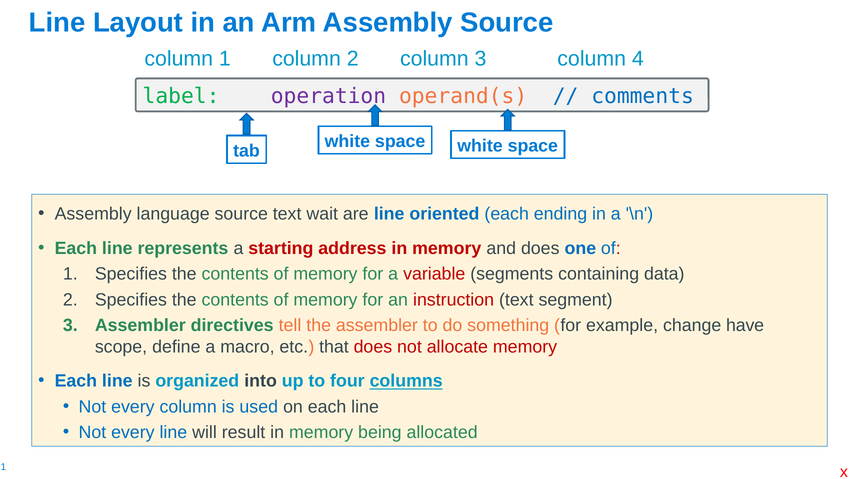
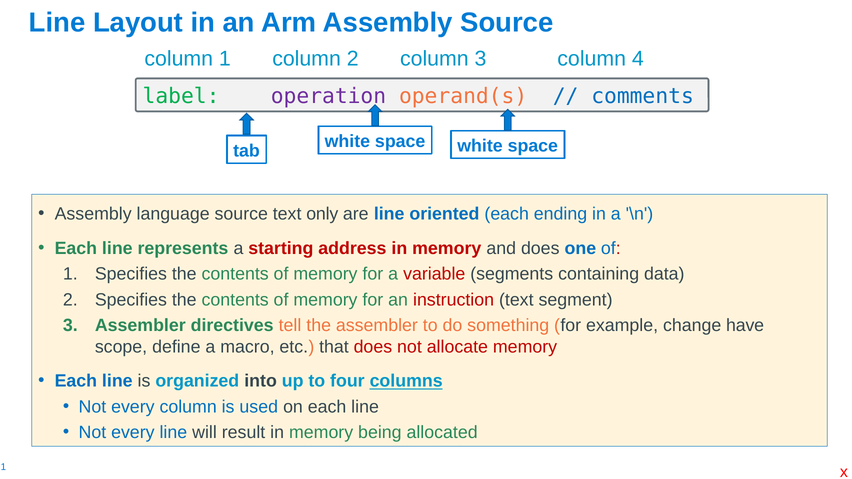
wait: wait -> only (322, 214)
